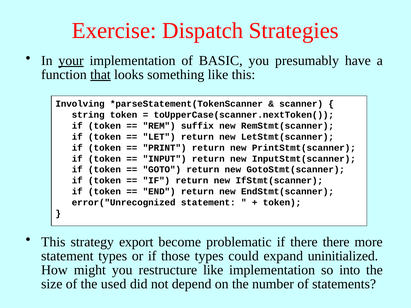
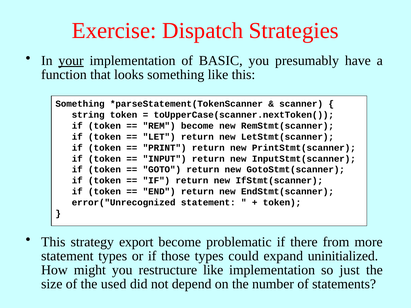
that underline: present -> none (100, 75)
Involving: Involving -> Something (80, 104)
REM suffix: suffix -> become (197, 126)
there there: there -> from (336, 242)
into: into -> just (350, 270)
